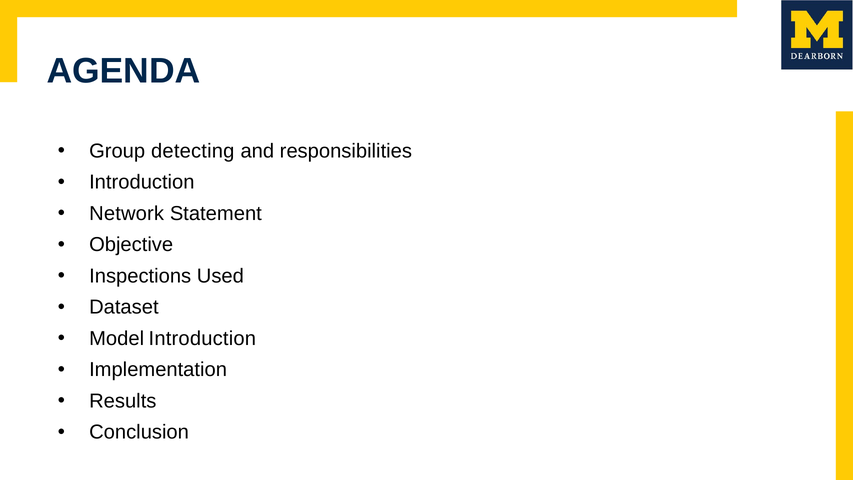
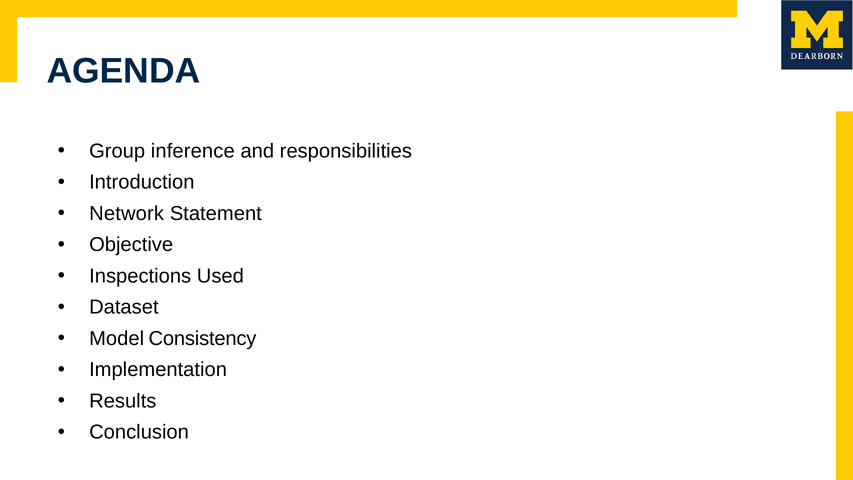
detecting: detecting -> inference (193, 151)
Model Introduction: Introduction -> Consistency (203, 338)
